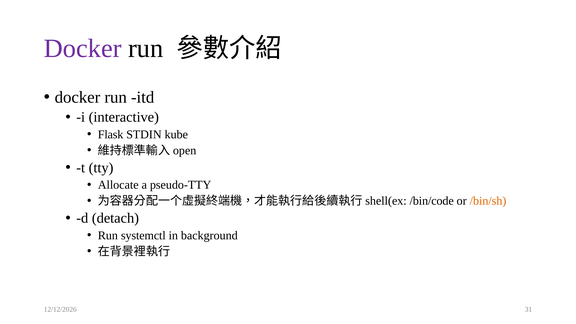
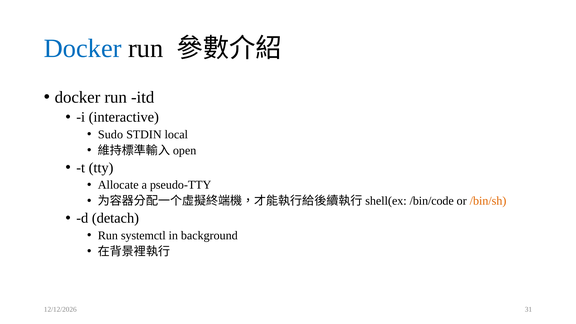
Docker colour: purple -> blue (83, 48)
Flask: Flask -> Sudo (111, 134)
kube: kube -> local (176, 134)
